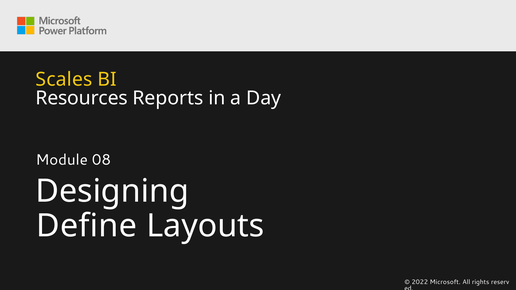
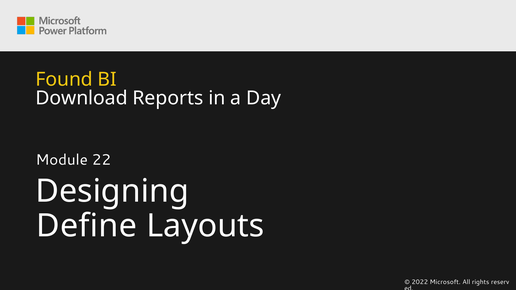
Scales: Scales -> Found (64, 80)
Resources: Resources -> Download (82, 98)
08: 08 -> 22 (101, 160)
